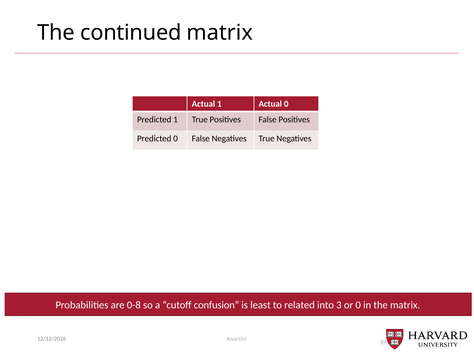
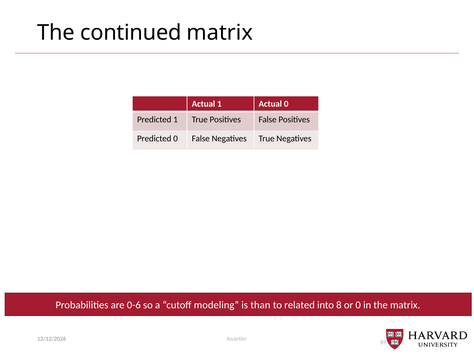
0-8: 0-8 -> 0-6 (134, 306)
confusion: confusion -> modeling (216, 306)
least: least -> than (260, 306)
3: 3 -> 8 (339, 306)
